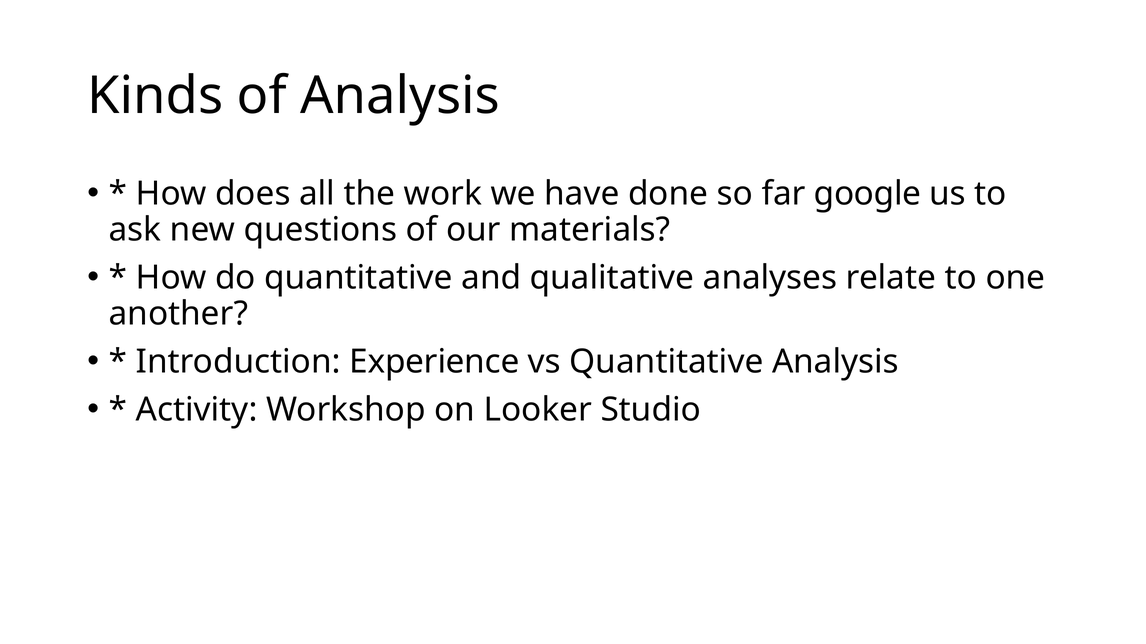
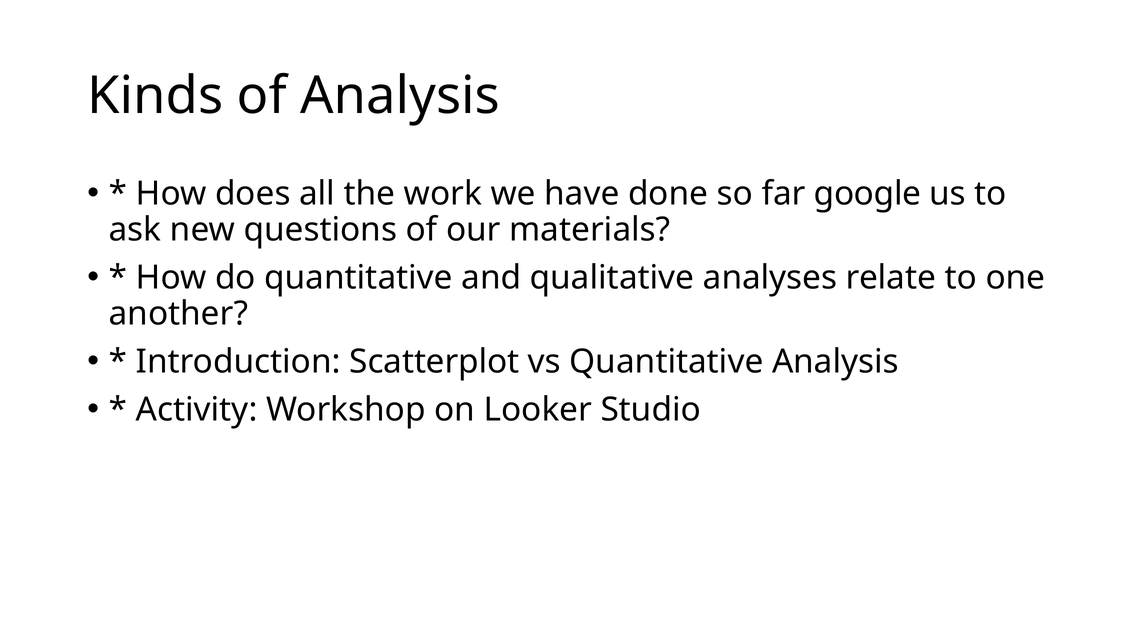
Experience: Experience -> Scatterplot (434, 362)
